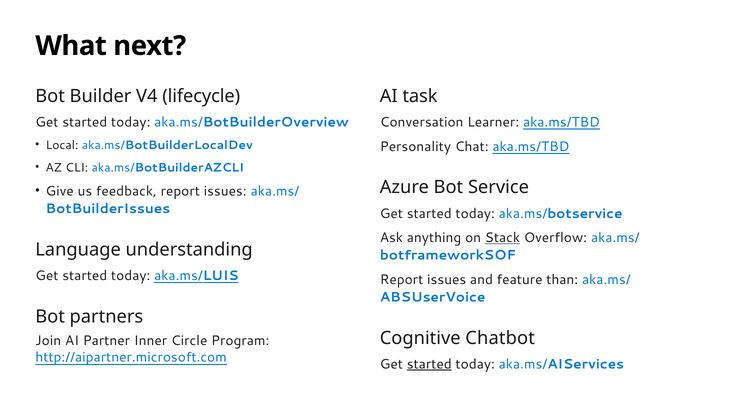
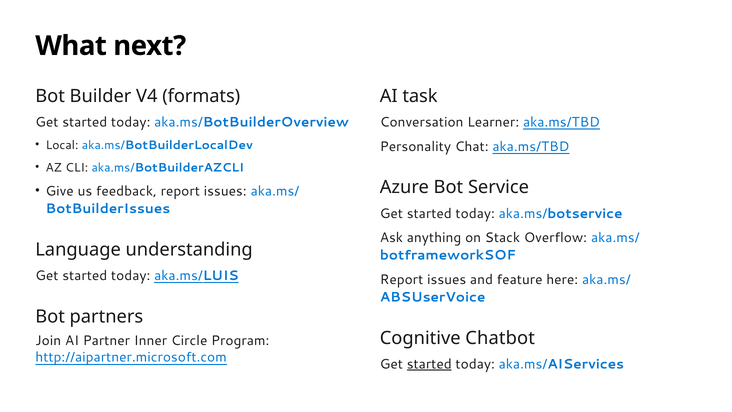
lifecycle: lifecycle -> formats (201, 96)
Stack underline: present -> none (502, 238)
than: than -> here (562, 279)
